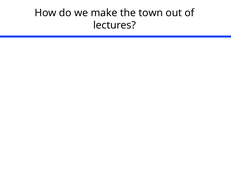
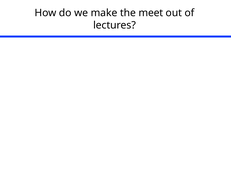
town: town -> meet (151, 13)
